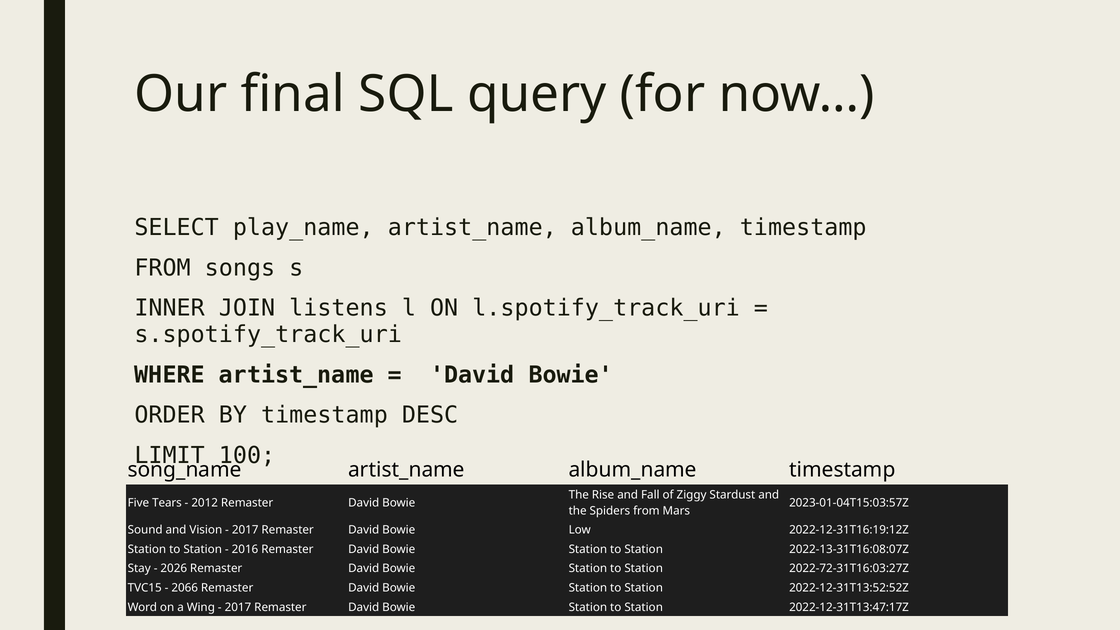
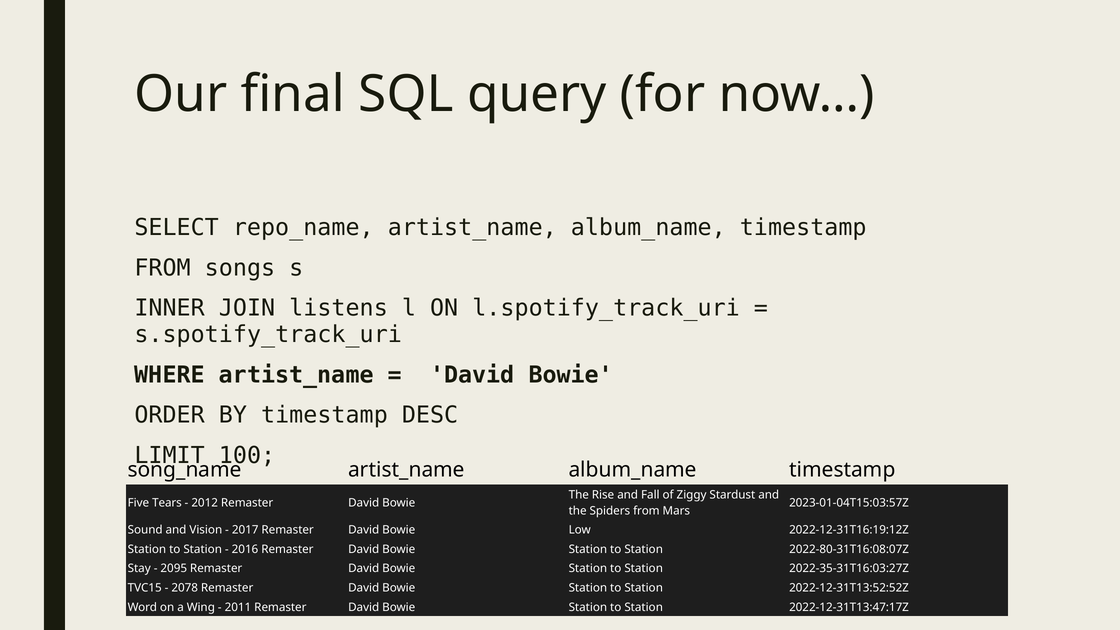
play_name: play_name -> repo_name (303, 228)
2022-13-31T16:08:07Z: 2022-13-31T16:08:07Z -> 2022-80-31T16:08:07Z (849, 549)
2026: 2026 -> 2095 (174, 569)
2022-72-31T16:03:27Z: 2022-72-31T16:03:27Z -> 2022-35-31T16:03:27Z (849, 569)
2066: 2066 -> 2078 (185, 588)
2017: 2017 -> 2011 (238, 607)
